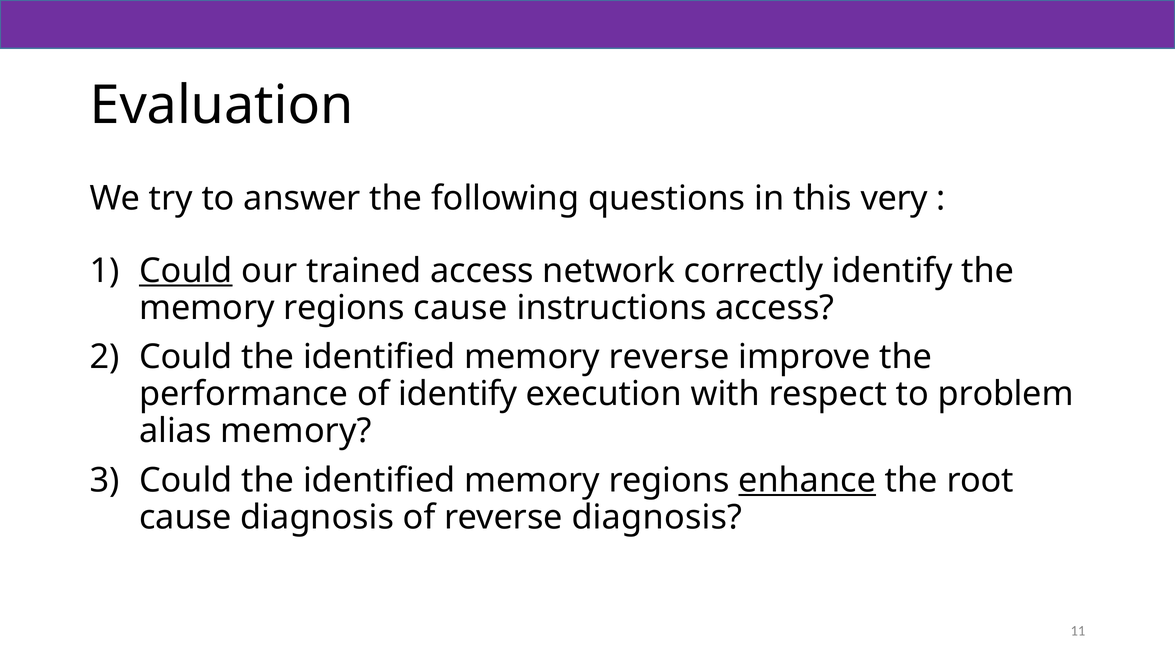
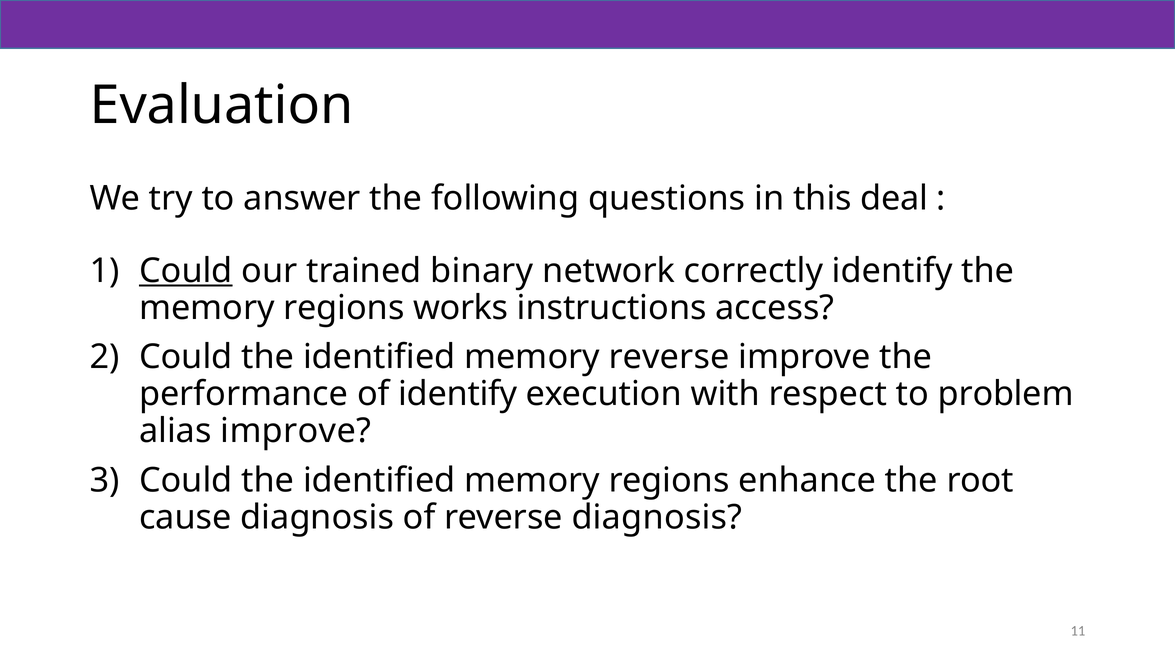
very: very -> deal (894, 199)
trained access: access -> binary (482, 271)
regions cause: cause -> works (461, 308)
alias memory: memory -> improve (296, 431)
enhance underline: present -> none (807, 480)
